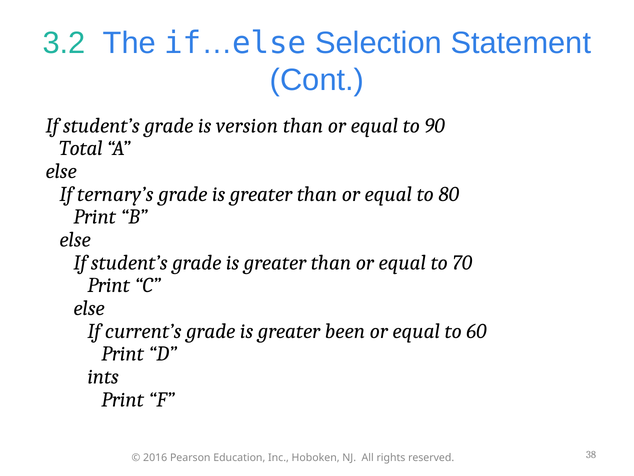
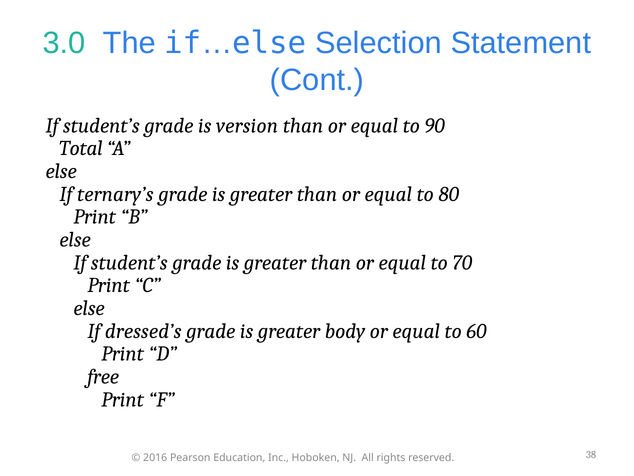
3.2: 3.2 -> 3.0 (64, 43)
current’s: current’s -> dressed’s (143, 331)
been: been -> body (345, 331)
ints: ints -> free (103, 376)
